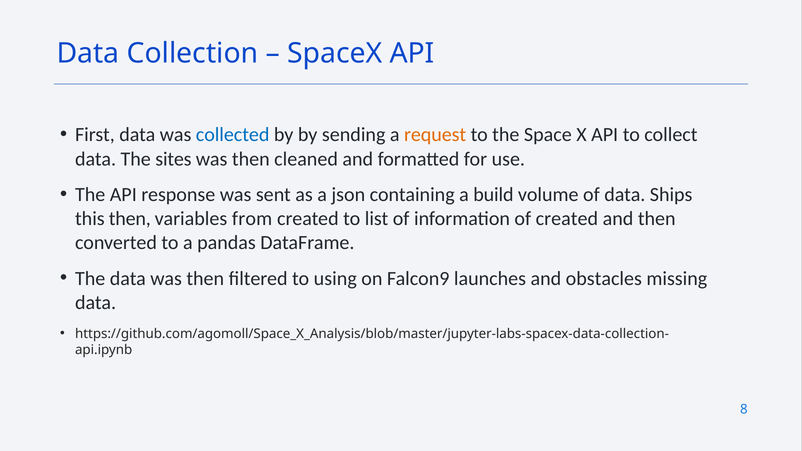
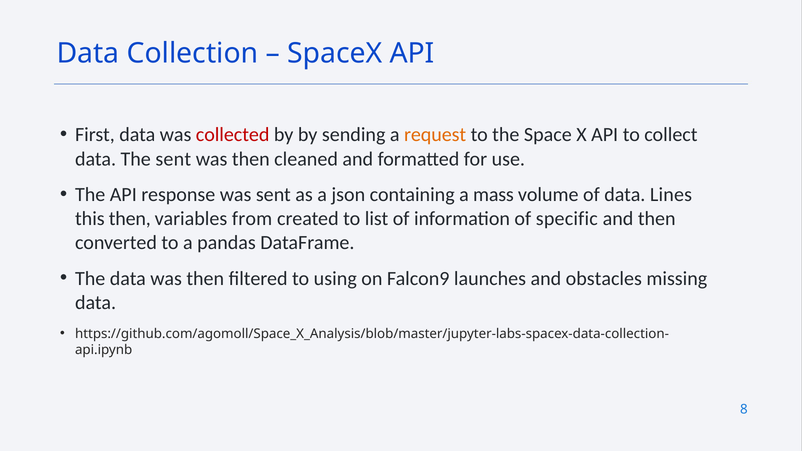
collected colour: blue -> red (233, 135)
The sites: sites -> sent (173, 159)
build: build -> mass (493, 195)
Ships: Ships -> Lines (671, 195)
of created: created -> specific (567, 219)
